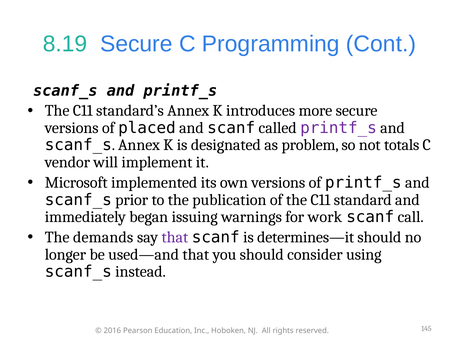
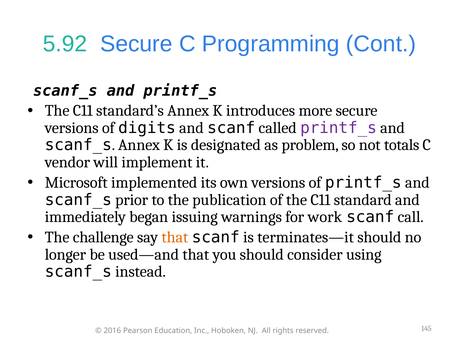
8.19: 8.19 -> 5.92 (65, 44)
placed: placed -> digits (147, 128)
demands: demands -> challenge (103, 237)
that colour: purple -> orange (175, 237)
determines—it: determines—it -> terminates—it (306, 237)
